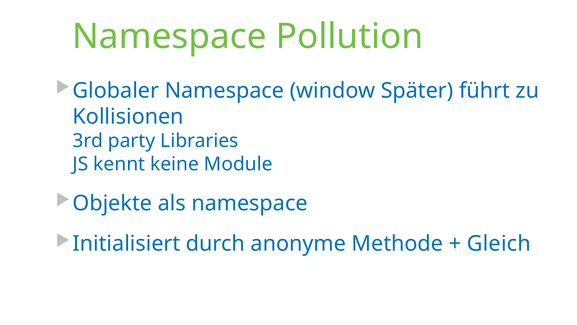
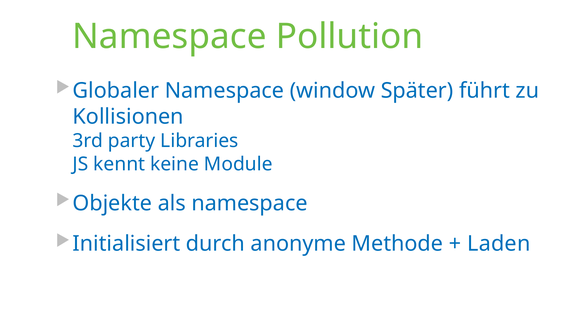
Gleich: Gleich -> Laden (499, 243)
